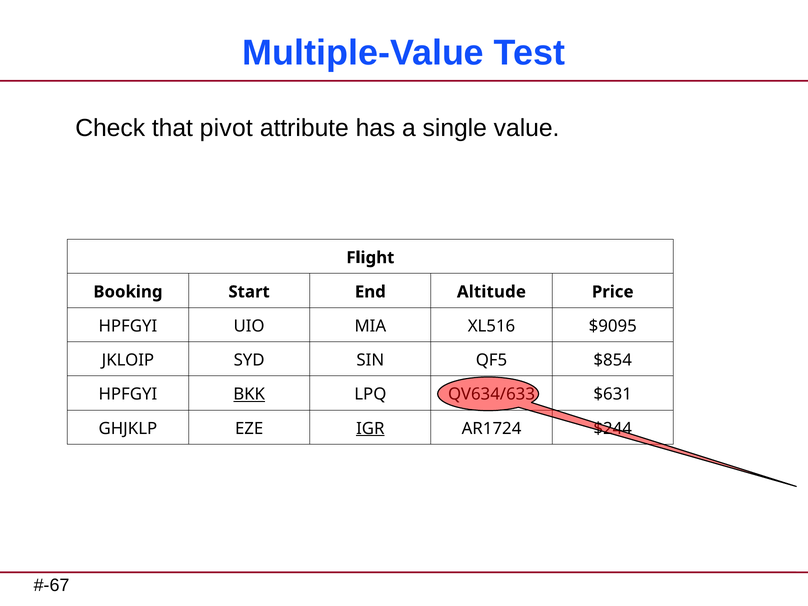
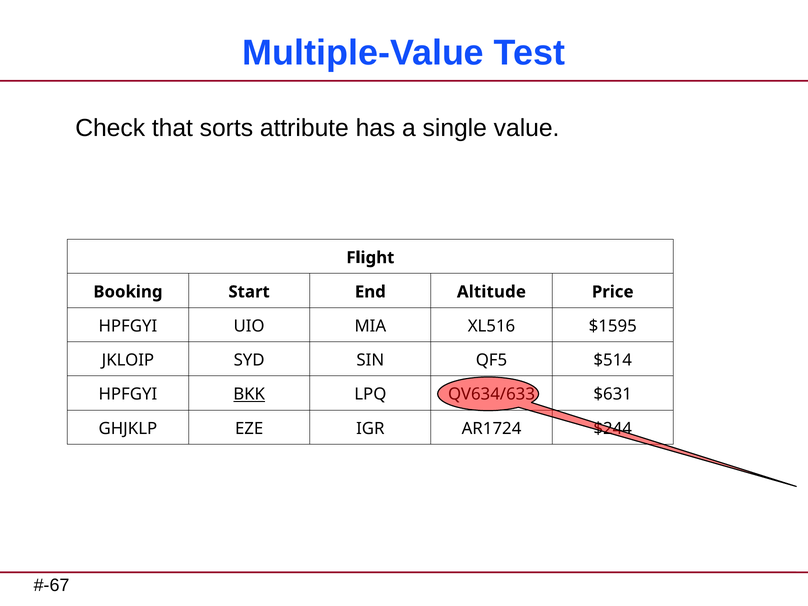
pivot: pivot -> sorts (226, 128)
$9095: $9095 -> $1595 (613, 326)
$854: $854 -> $514 (613, 360)
IGR underline: present -> none (370, 429)
